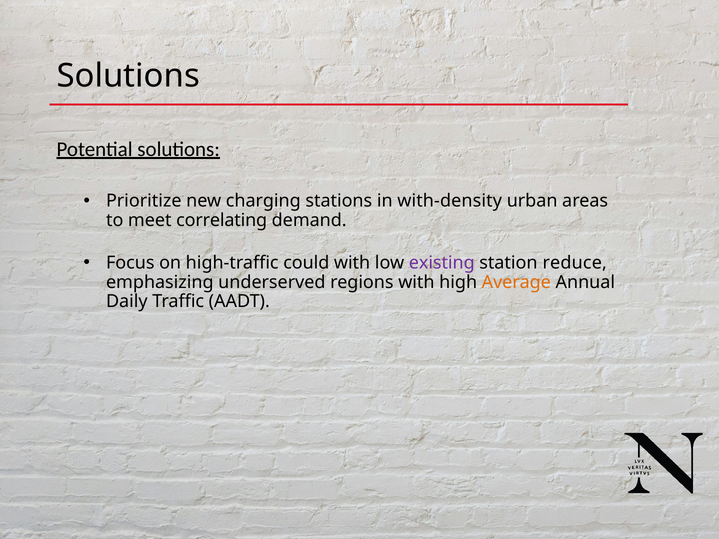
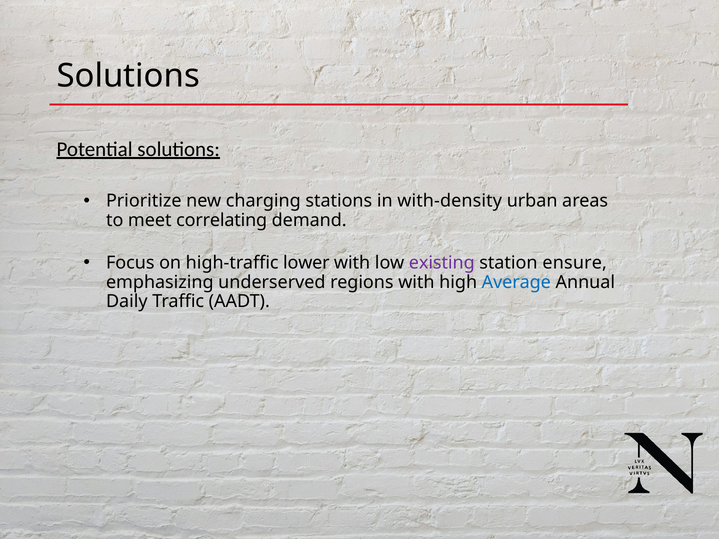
could: could -> lower (306, 263)
reduce: reduce -> ensure (575, 263)
Average colour: orange -> blue (516, 282)
